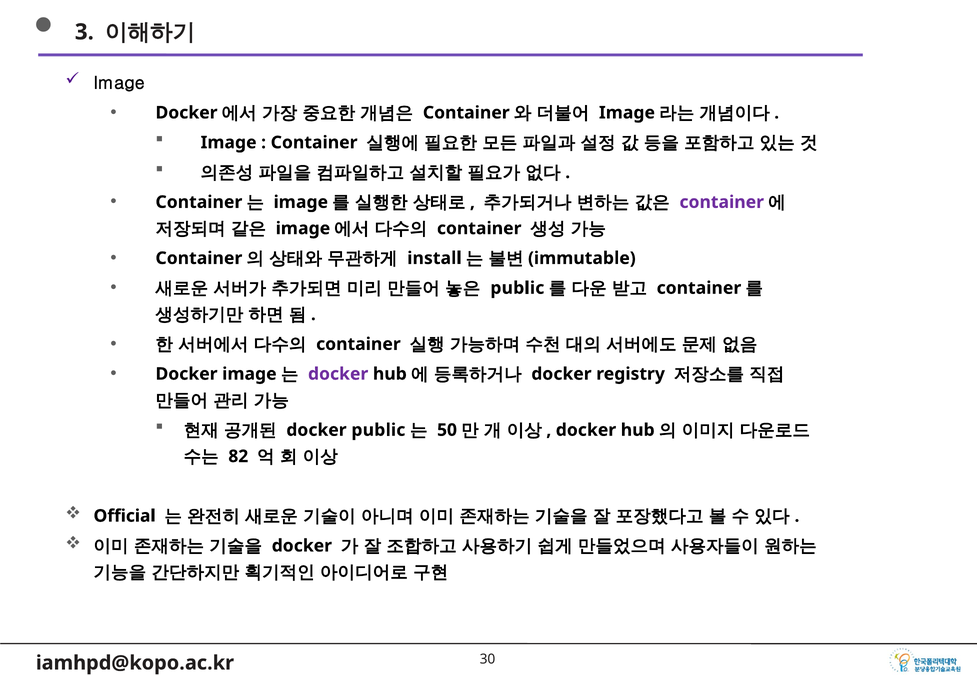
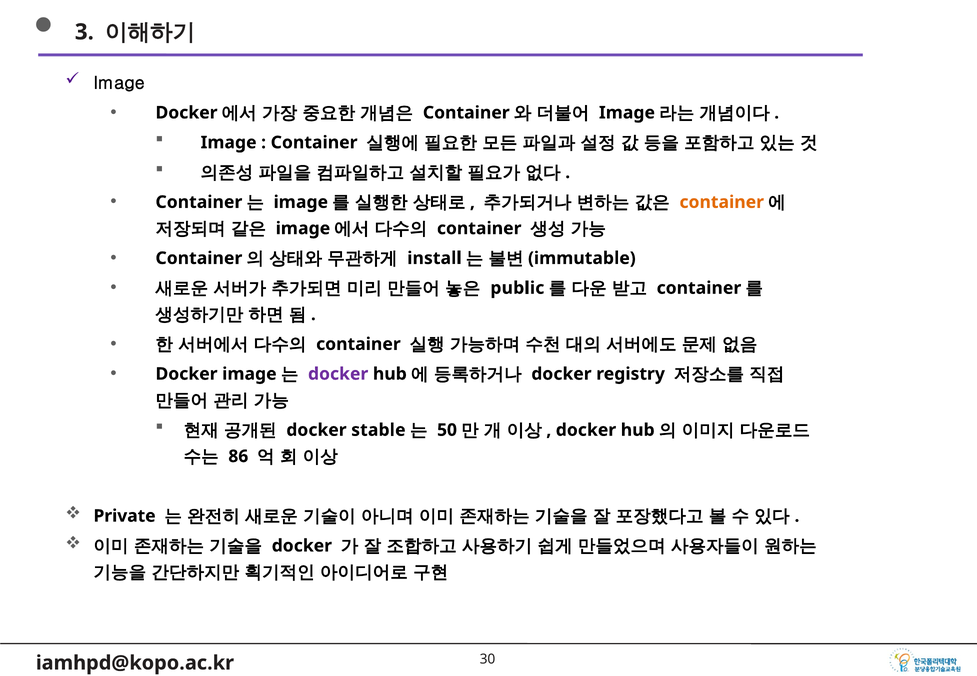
container colour: purple -> orange (722, 202)
docker public: public -> stable (378, 430)
82: 82 -> 86 (238, 457)
Official: Official -> Private (125, 516)
